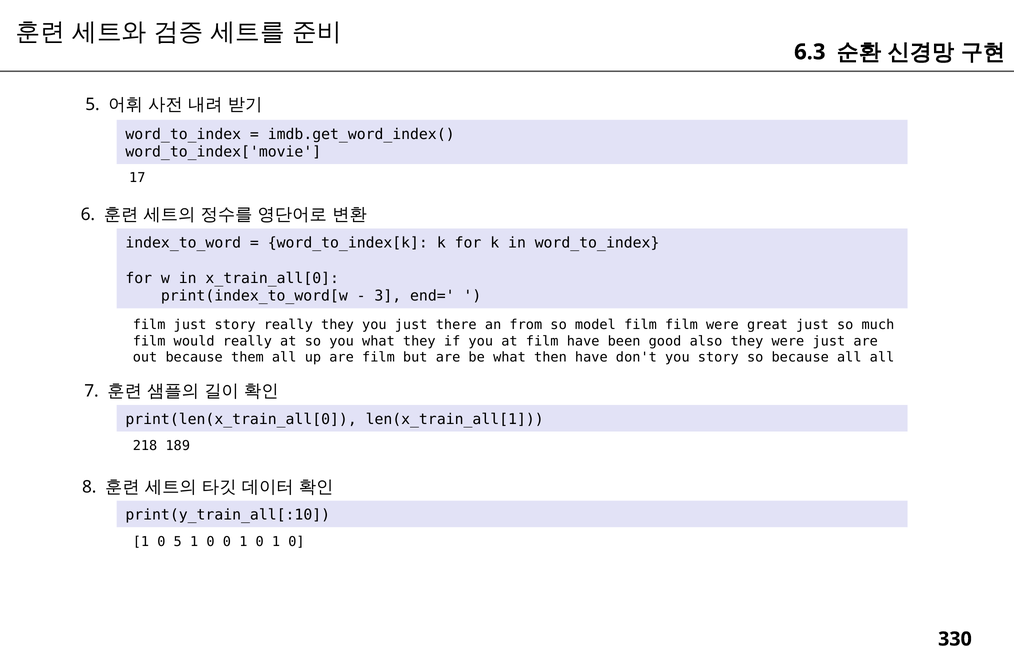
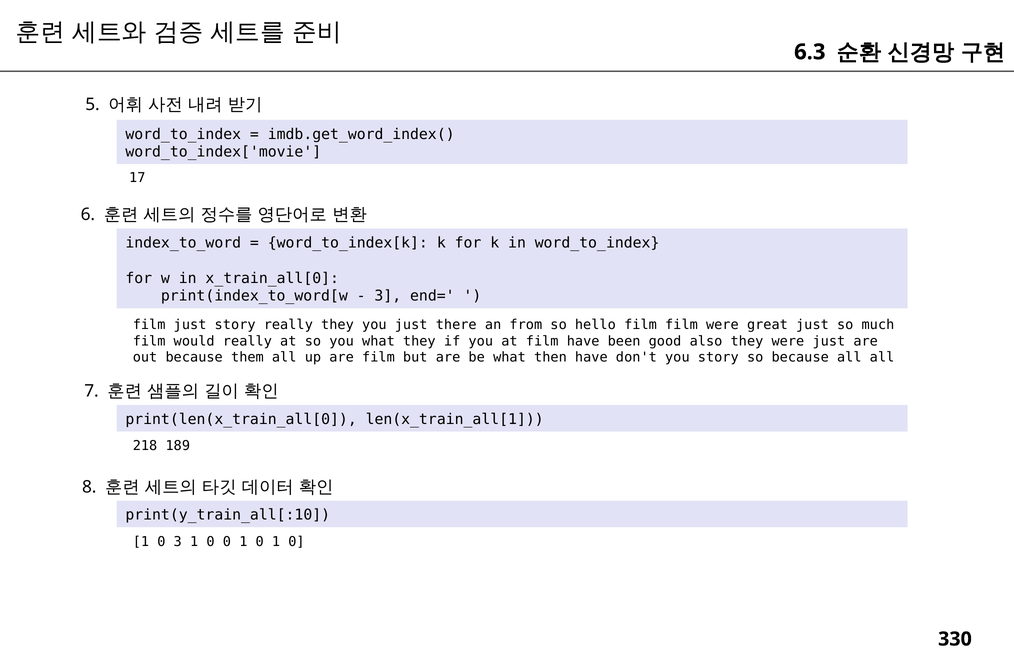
model: model -> hello (595, 325)
0 5: 5 -> 3 (178, 542)
